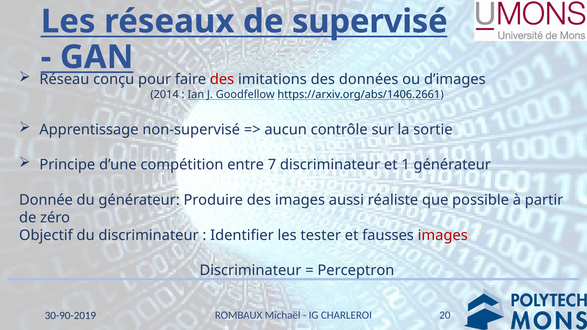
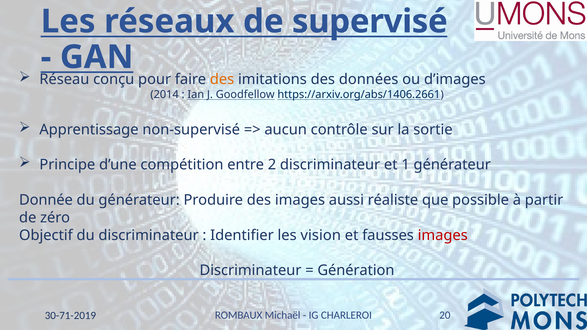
des colour: red -> orange (222, 79)
7: 7 -> 2 (272, 165)
tester: tester -> vision (321, 235)
Perceptron: Perceptron -> Génération (356, 271)
30-90-2019: 30-90-2019 -> 30-71-2019 (70, 316)
